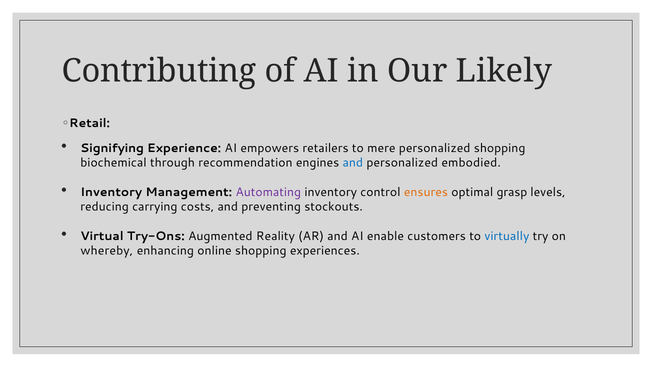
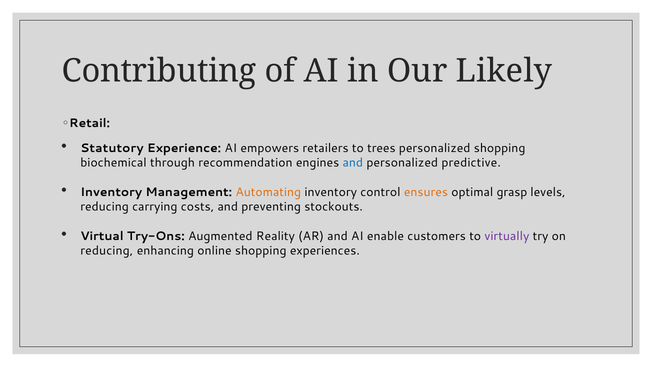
Signifying: Signifying -> Statutory (112, 148)
mere: mere -> trees (381, 148)
embodied: embodied -> predictive (471, 163)
Automating colour: purple -> orange (268, 192)
virtually colour: blue -> purple (507, 236)
whereby: whereby -> reducing (107, 251)
